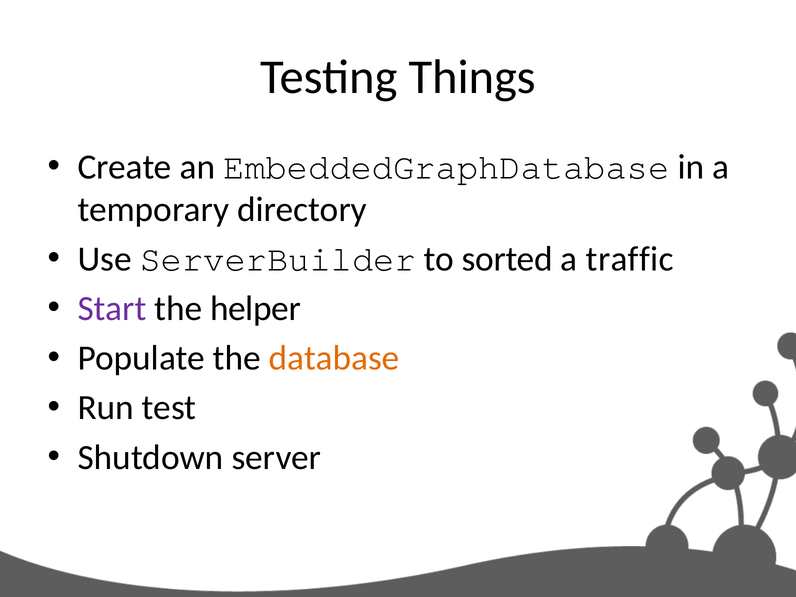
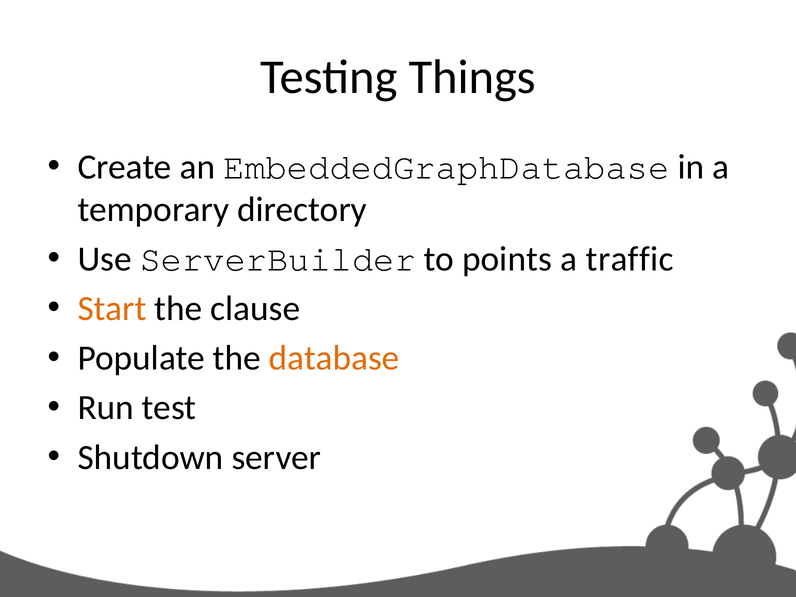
sorted: sorted -> points (507, 259)
Start colour: purple -> orange (112, 309)
helper: helper -> clause (255, 309)
